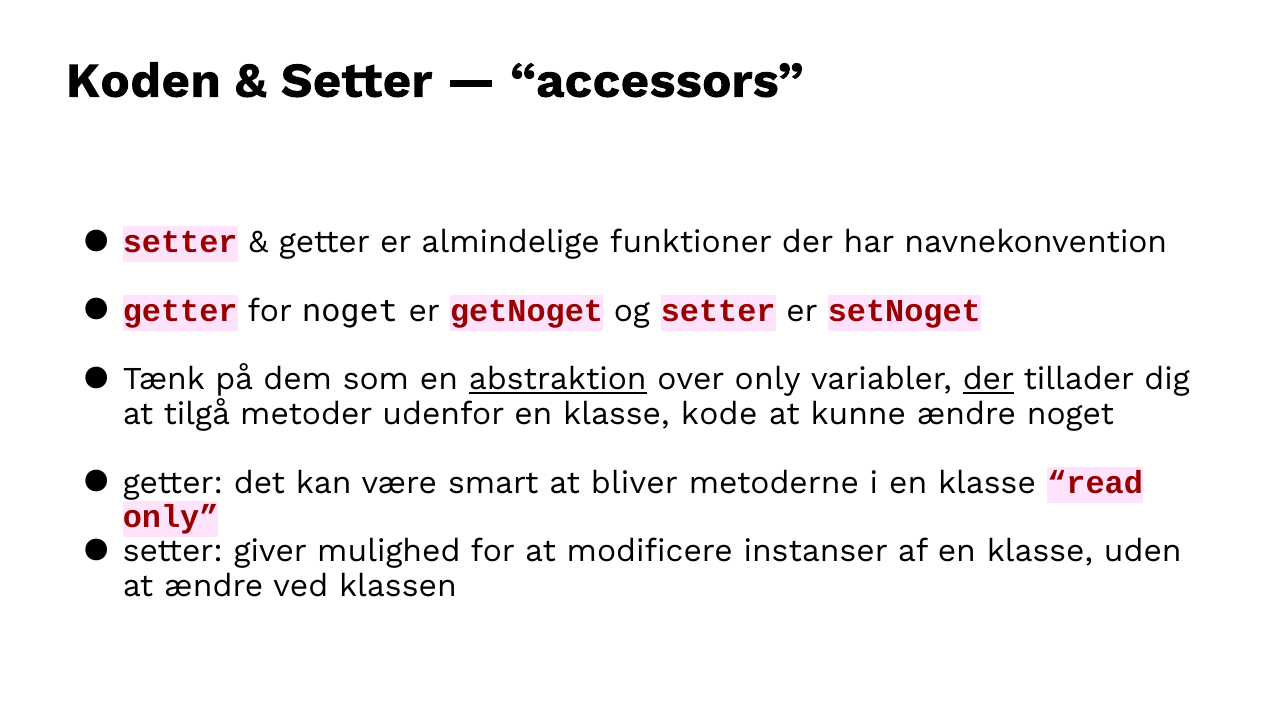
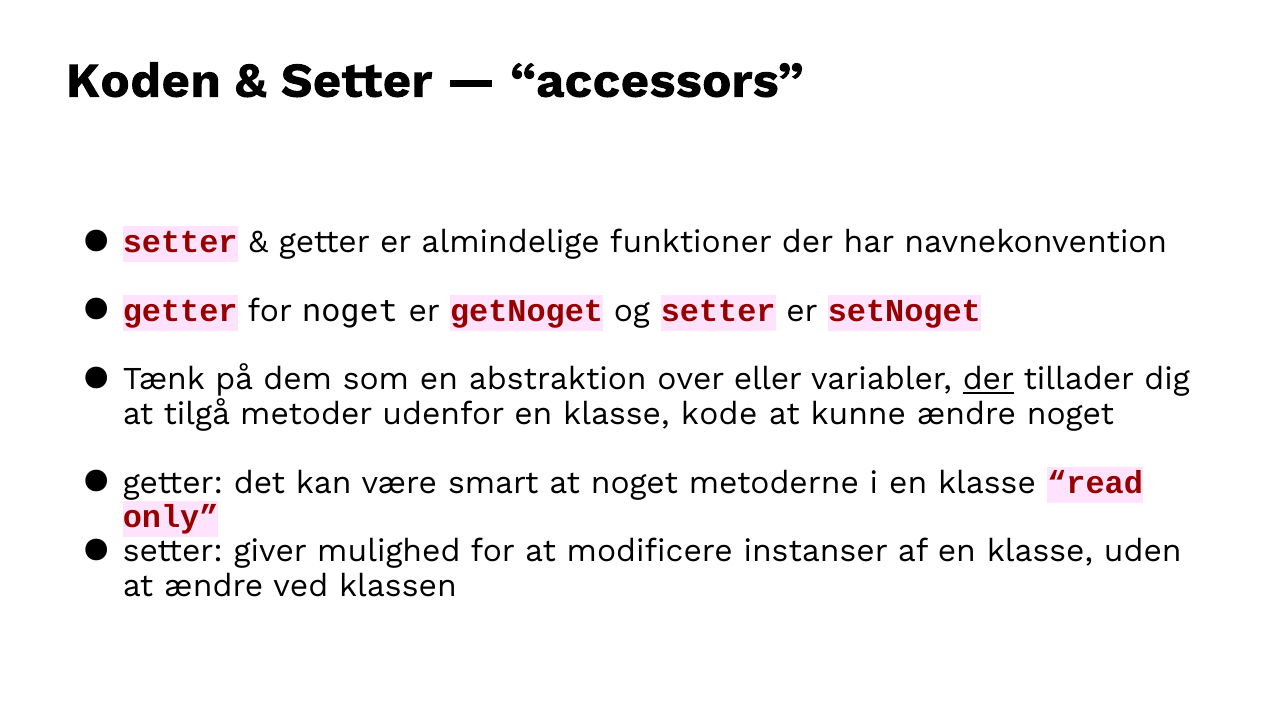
abstraktion underline: present -> none (558, 380)
over only: only -> eller (768, 380)
at bliver: bliver -> noget (634, 483)
